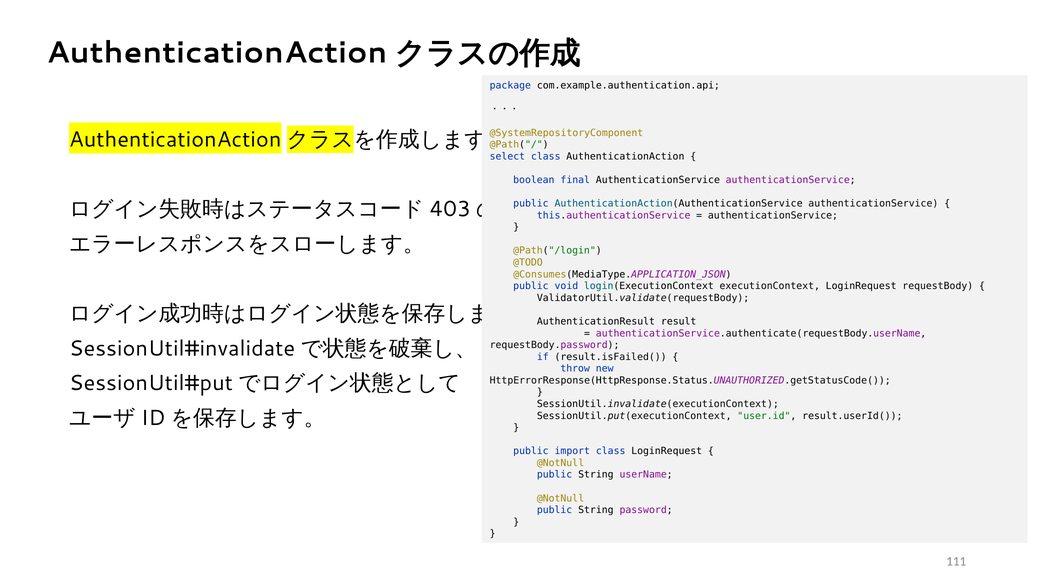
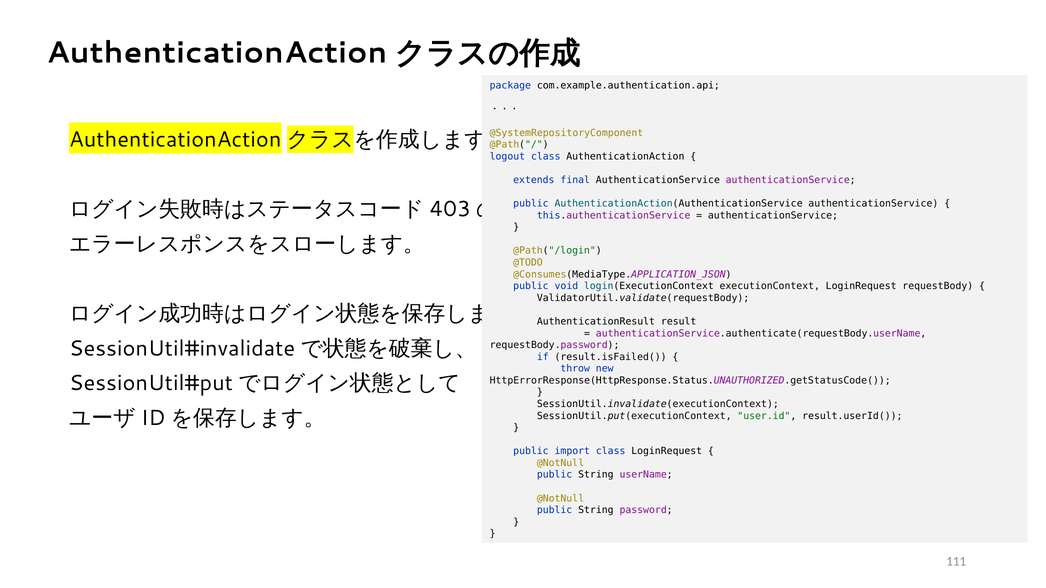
select: select -> logout (507, 156)
boolean: boolean -> extends (534, 180)
